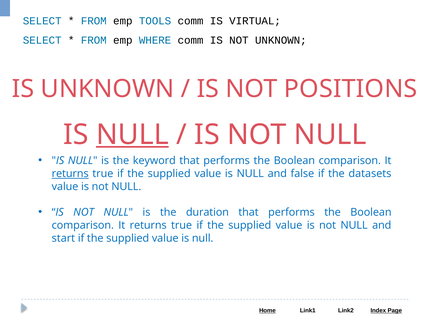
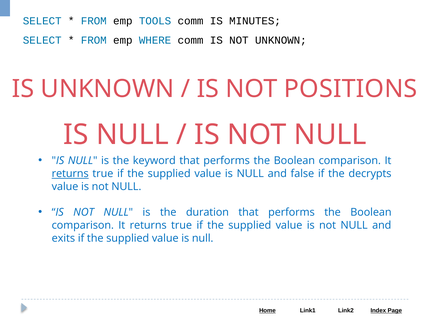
VIRTUAL: VIRTUAL -> MINUTES (255, 21)
NULL underline: present -> none (132, 134)
datasets: datasets -> decrypts (370, 173)
start: start -> exits (63, 238)
